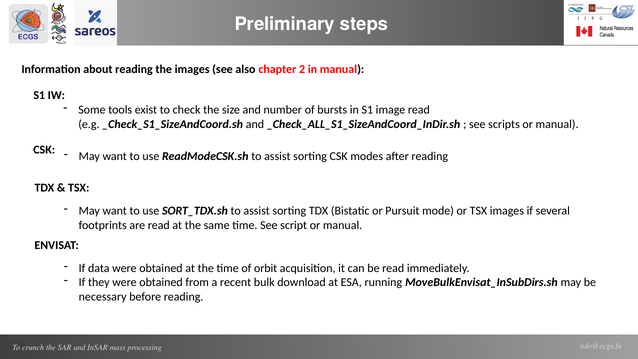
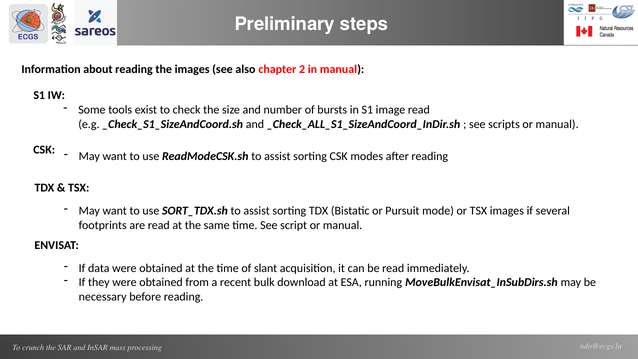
orbit: orbit -> slant (266, 268)
